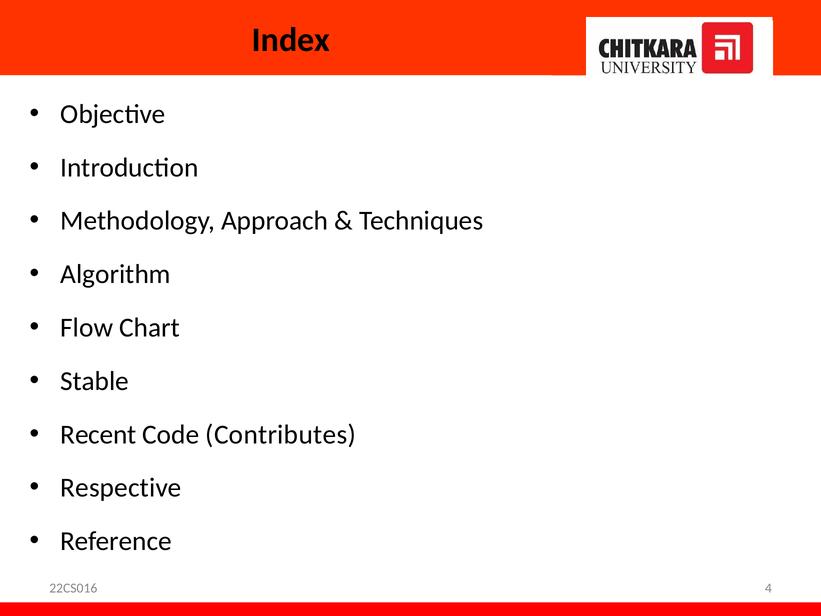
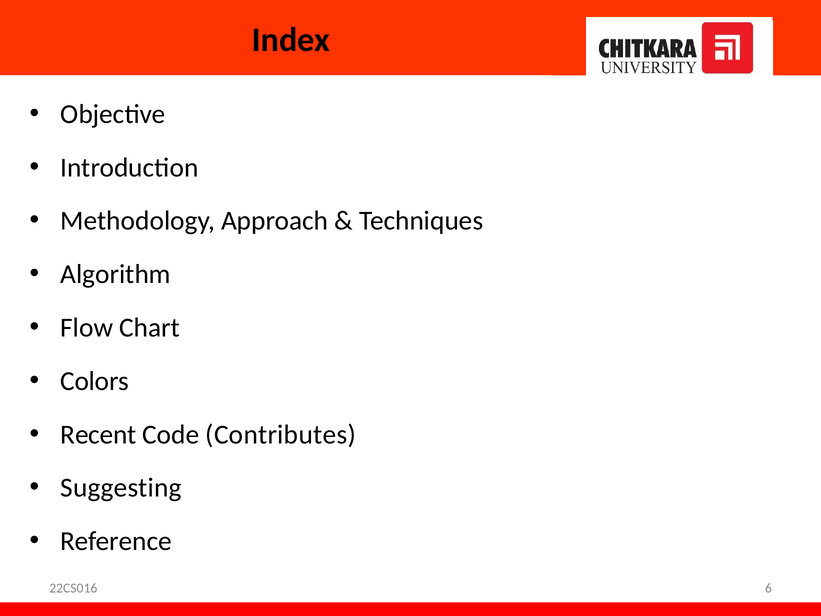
Stable: Stable -> Colors (95, 381)
Respective: Respective -> Suggesting (121, 488)
4: 4 -> 6 (768, 588)
